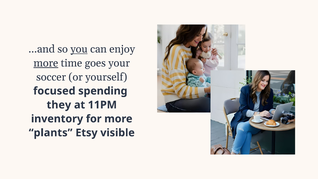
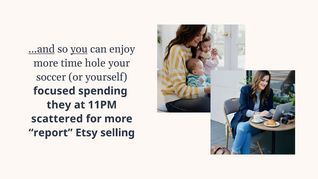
...and underline: none -> present (42, 49)
more underline: present -> none (46, 63)
goes: goes -> hole (95, 63)
inventory: inventory -> scattered (57, 119)
plants: plants -> report (51, 133)
visible: visible -> selling (118, 133)
